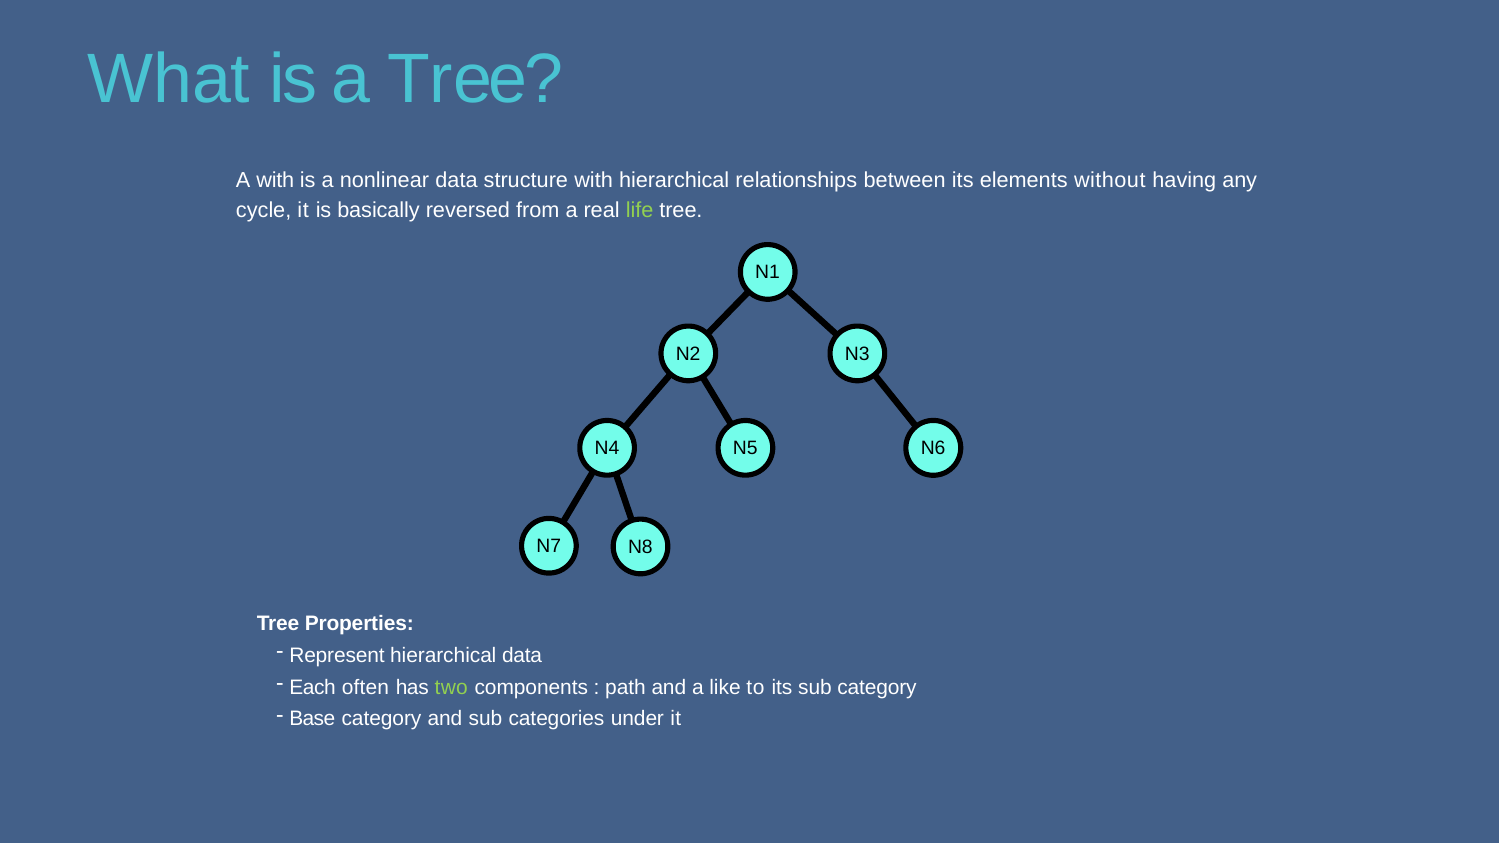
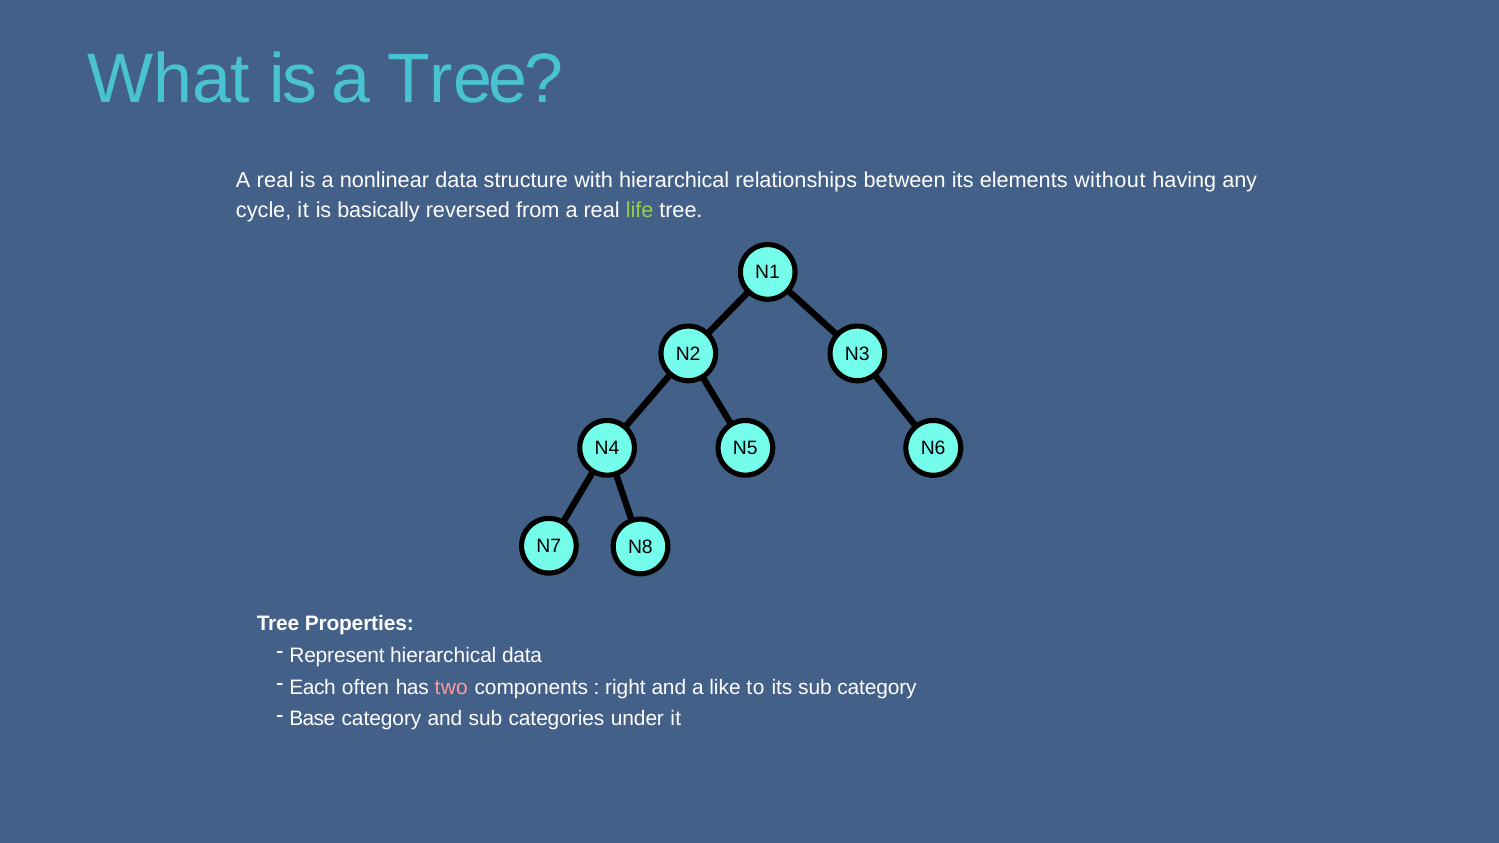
with: with -> real (275, 181)
two colour: light green -> pink (451, 687)
path: path -> right (625, 687)
